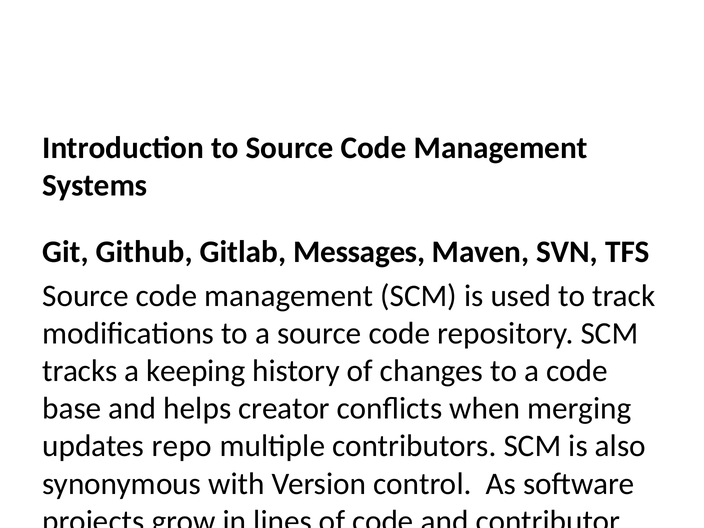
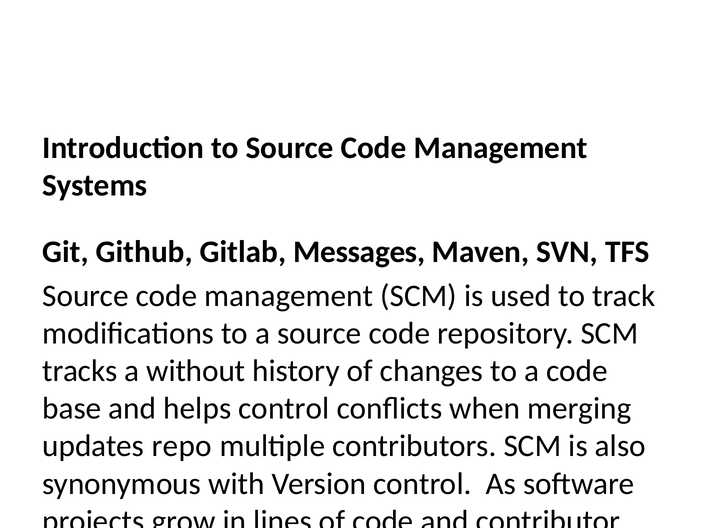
keeping: keeping -> without (196, 371)
helps creator: creator -> control (284, 409)
